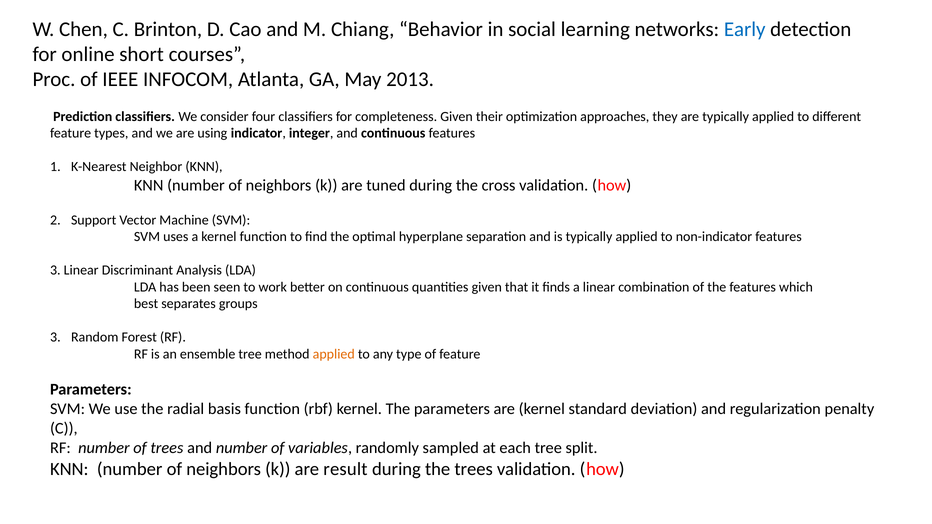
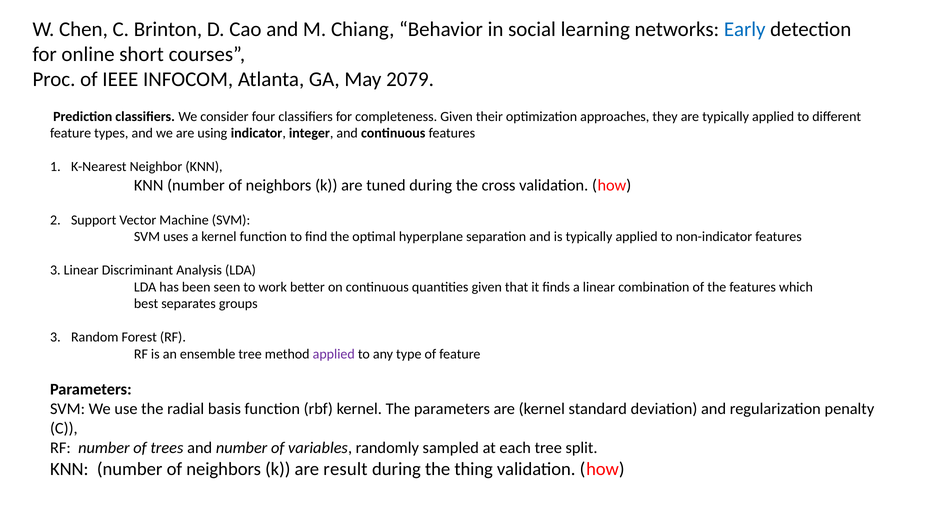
2013: 2013 -> 2079 (410, 79)
applied colour: orange -> purple (334, 354)
the trees: trees -> thing (474, 469)
